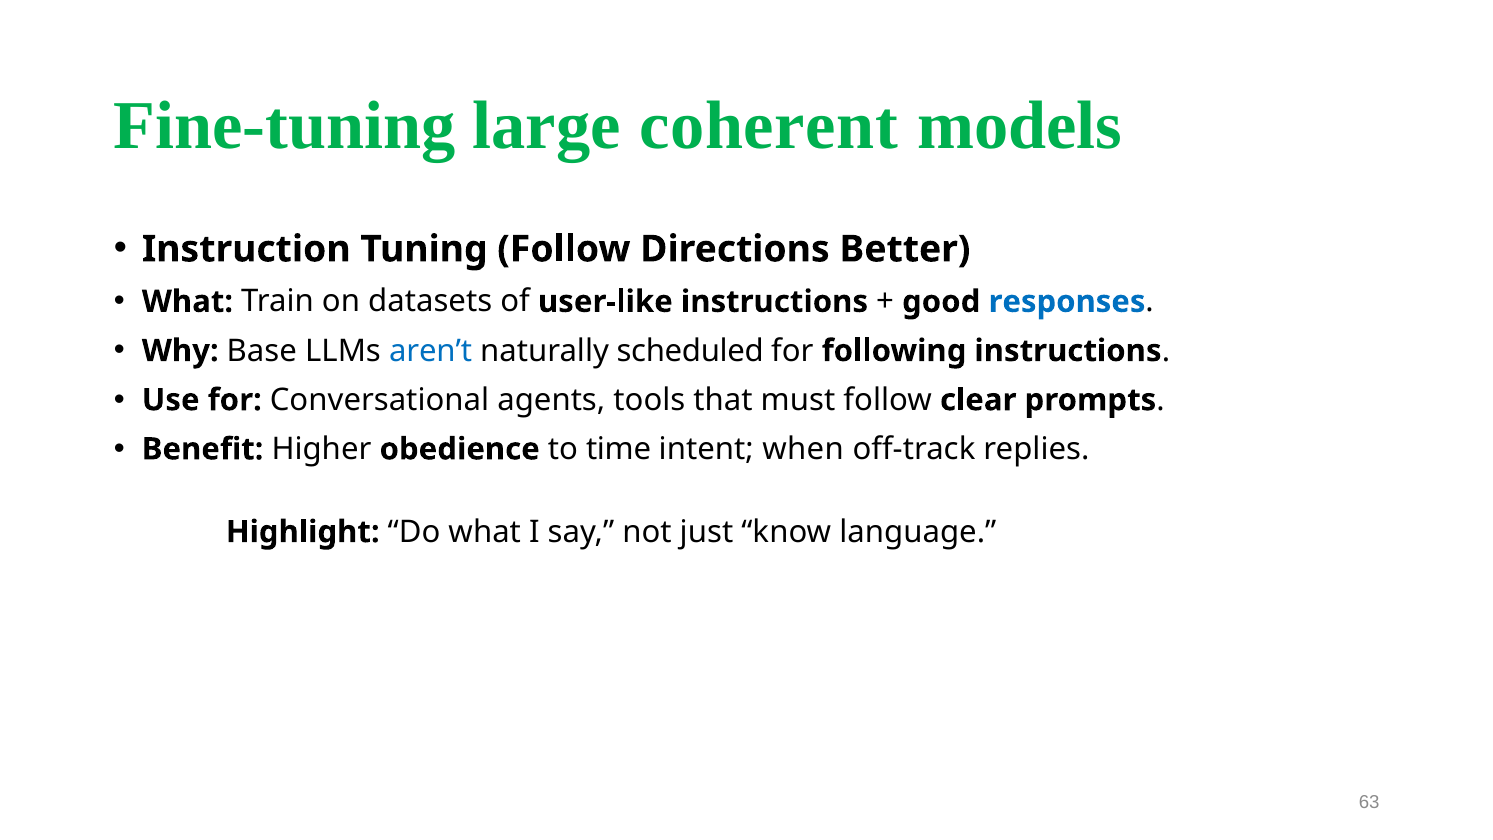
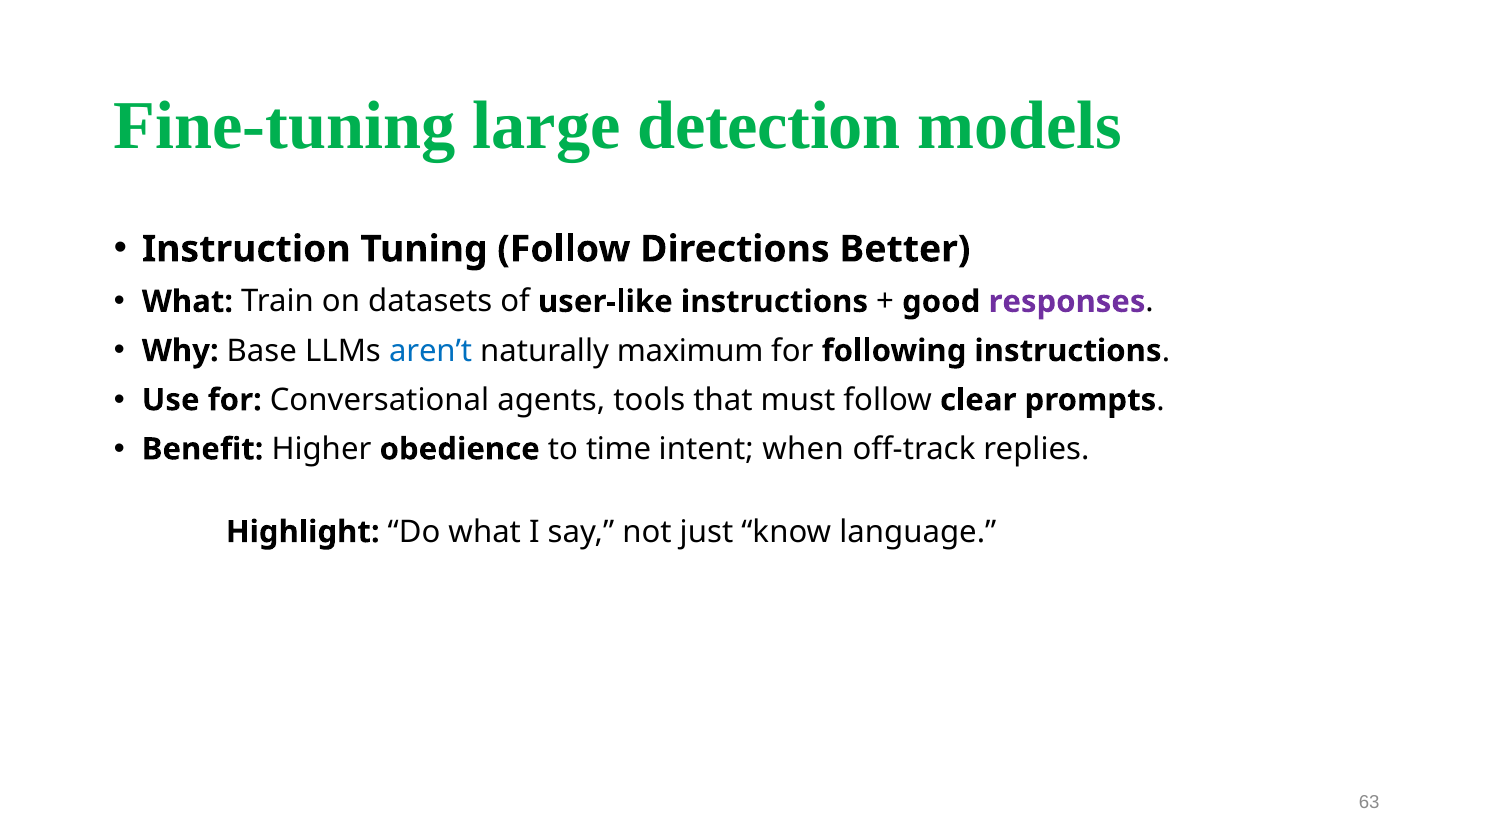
coherent: coherent -> detection (769, 125)
responses colour: blue -> purple (1067, 302)
scheduled: scheduled -> maximum (690, 351)
